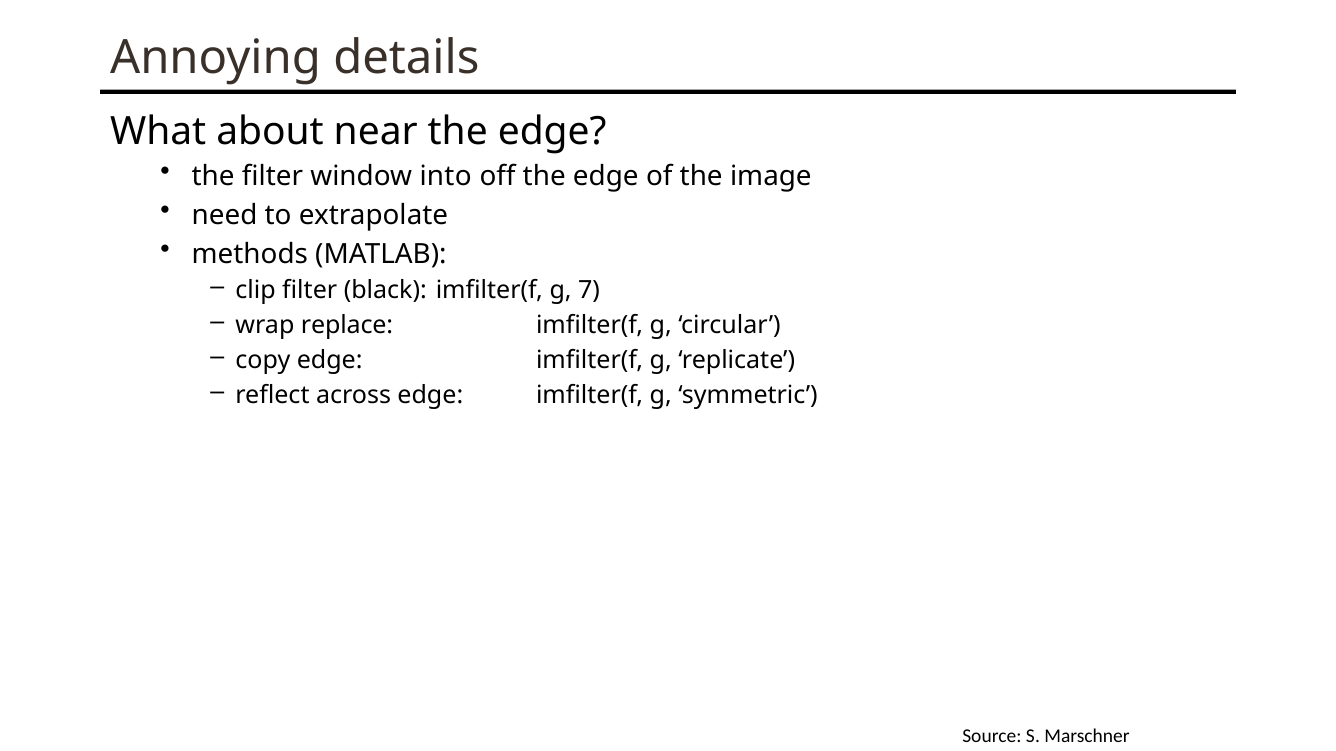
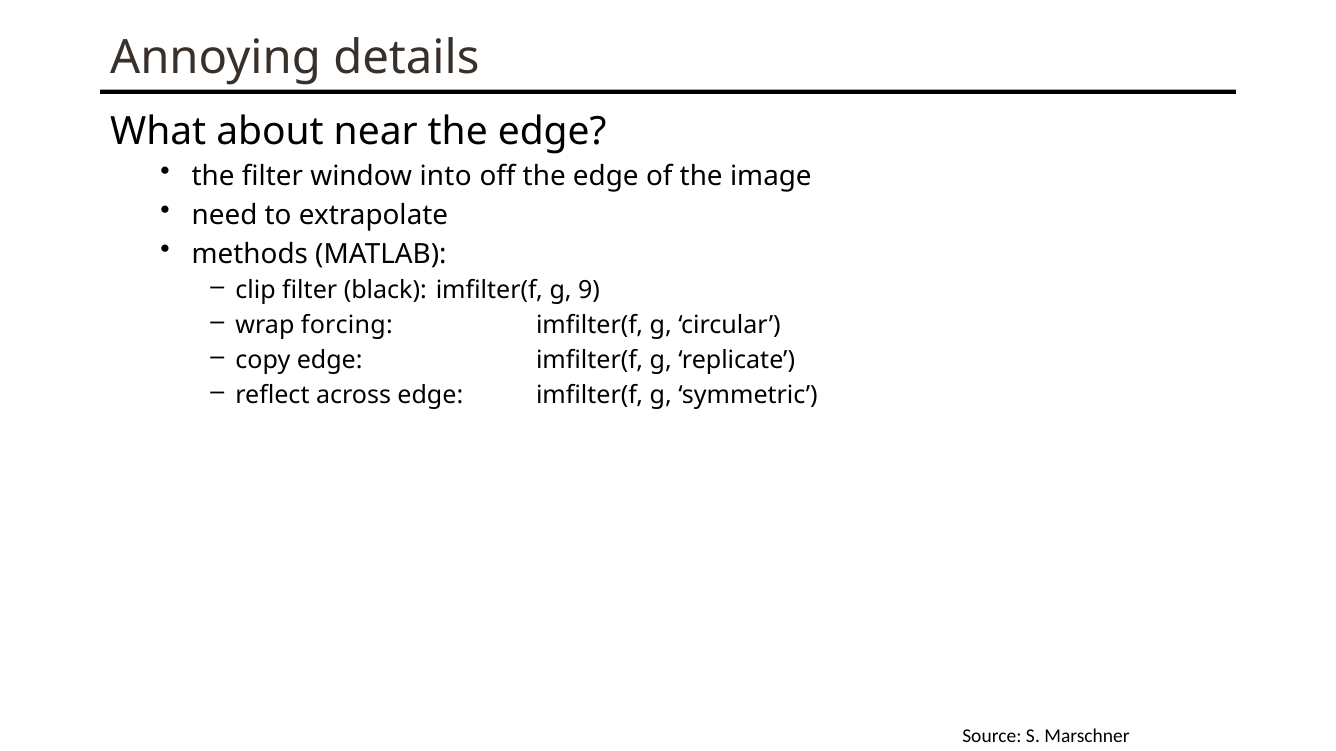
7: 7 -> 9 (589, 291)
replace: replace -> forcing (347, 326)
